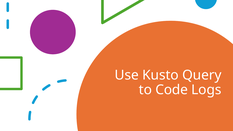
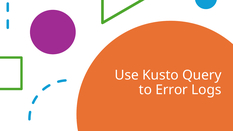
Code: Code -> Error (172, 90)
